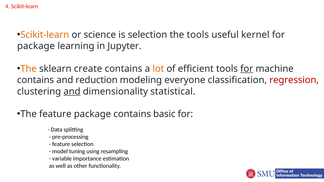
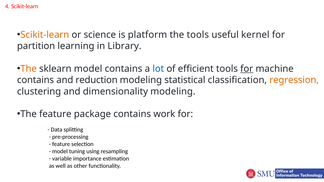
is selection: selection -> platform (147, 35)
package: package -> partition (36, 46)
Jupyter: Jupyter -> Library (124, 46)
sklearn create: create -> model (88, 69)
lot colour: orange -> blue (158, 69)
everyone: everyone -> statistical (185, 80)
regression colour: red -> orange (294, 80)
and underline: present -> none (72, 92)
dimensionality statistical: statistical -> modeling (173, 92)
basic: basic -> work (164, 114)
